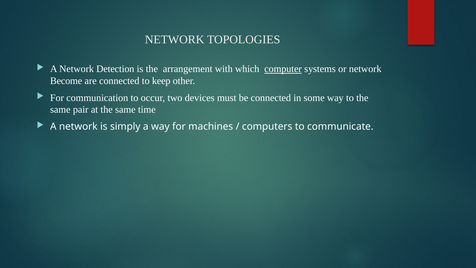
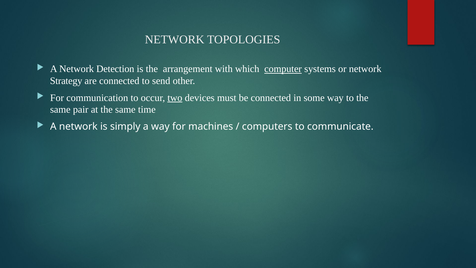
Become: Become -> Strategy (66, 81)
keep: keep -> send (161, 81)
two underline: none -> present (175, 98)
